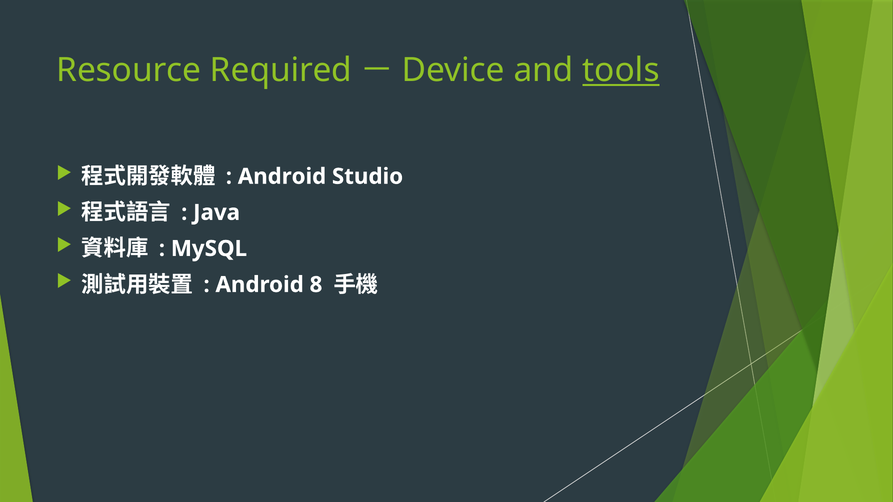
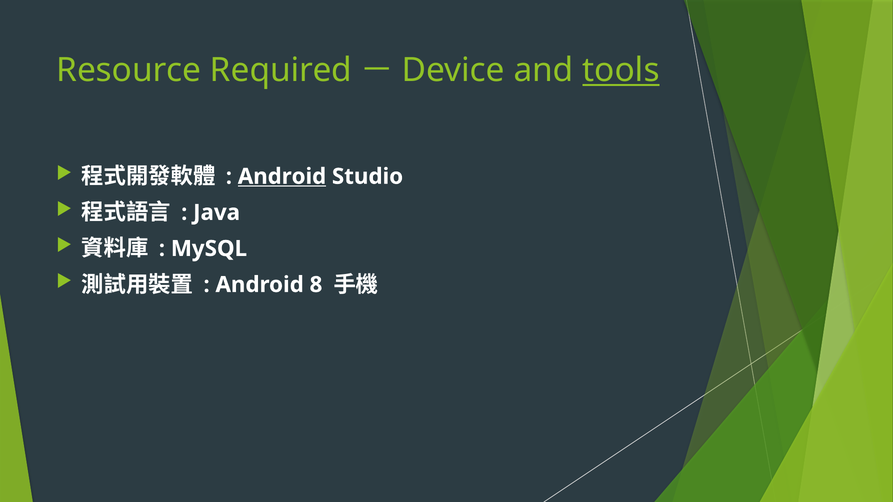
Android underline: none -> present (282, 177)
